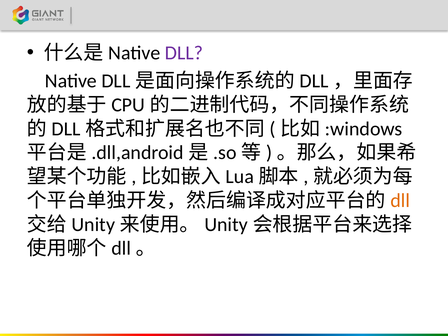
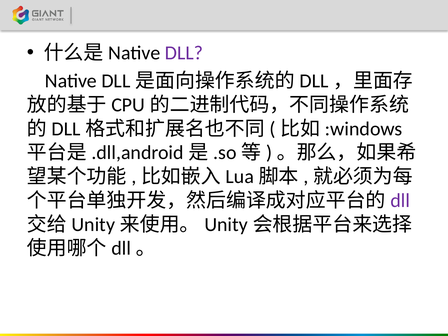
dll colour: orange -> purple (400, 201)
